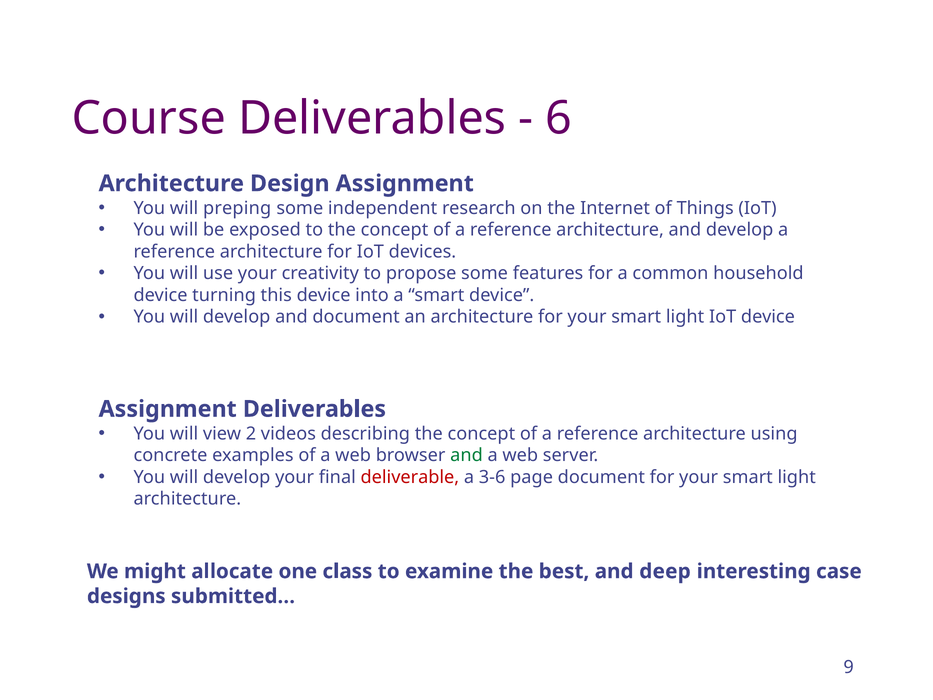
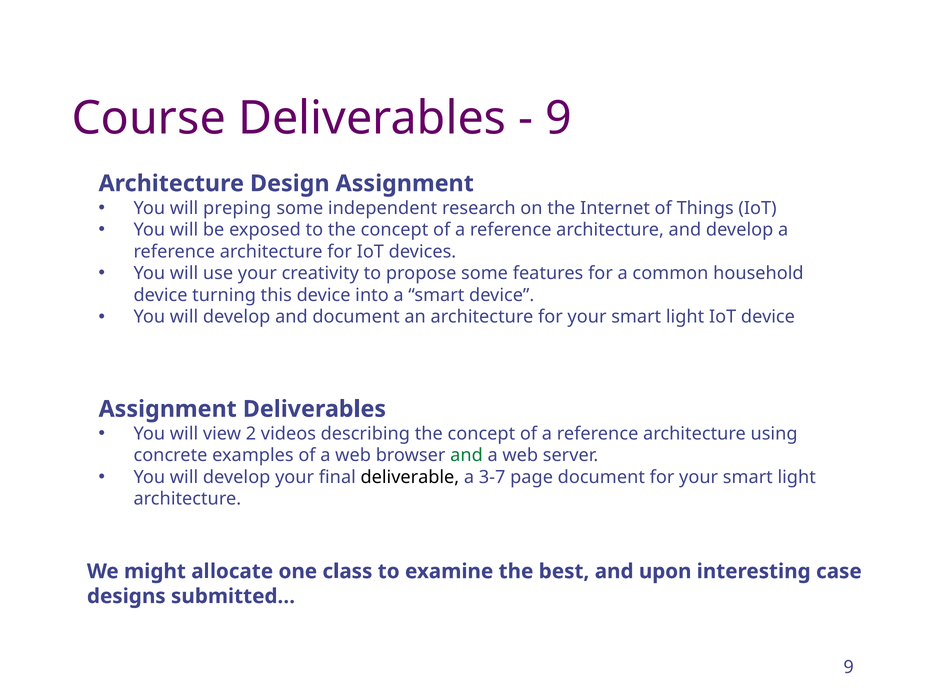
6: 6 -> 9 (559, 118)
deliverable colour: red -> black (410, 477)
3-6: 3-6 -> 3-7 (492, 477)
deep: deep -> upon (665, 571)
